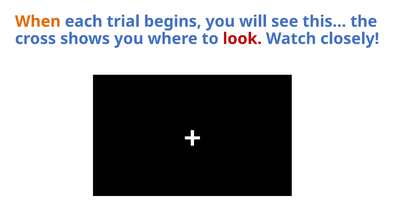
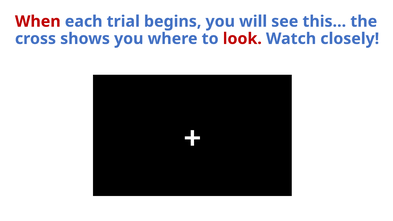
When colour: orange -> red (38, 21)
